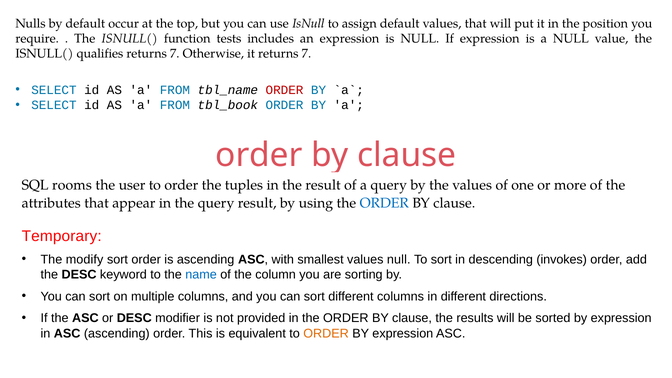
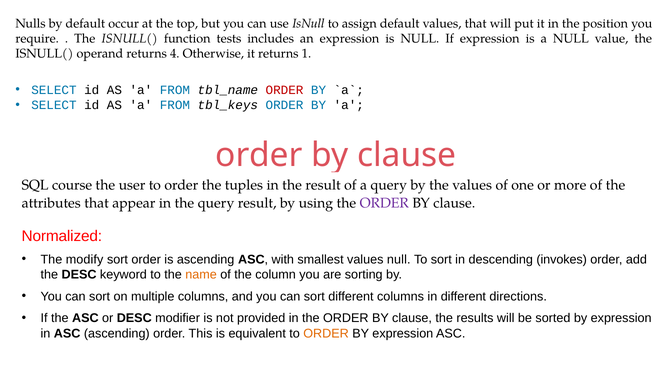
qualifies: qualifies -> operand (100, 54)
7: 7 -> 4 (175, 54)
it returns 7: 7 -> 1 (306, 54)
tbl_book: tbl_book -> tbl_keys (228, 105)
rooms: rooms -> course (72, 185)
ORDER colour: blue -> purple (384, 203)
Temporary: Temporary -> Normalized (62, 236)
name colour: blue -> orange (201, 275)
